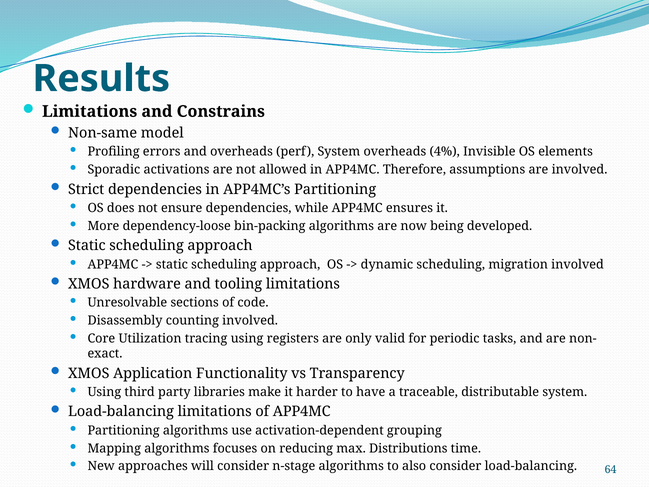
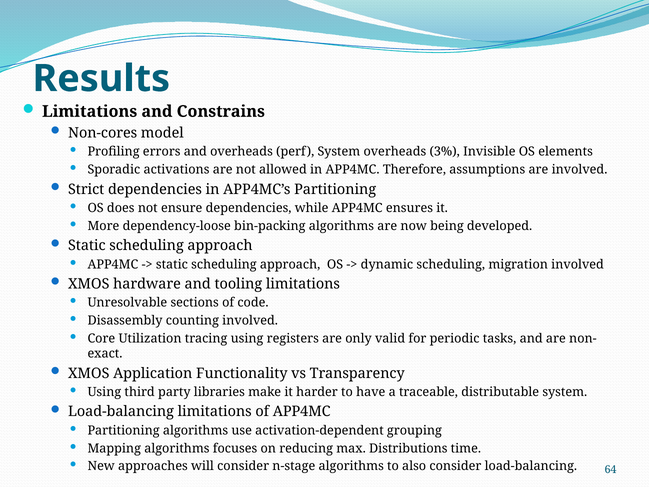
Non-same: Non-same -> Non-cores (103, 133)
4%: 4% -> 3% (445, 152)
